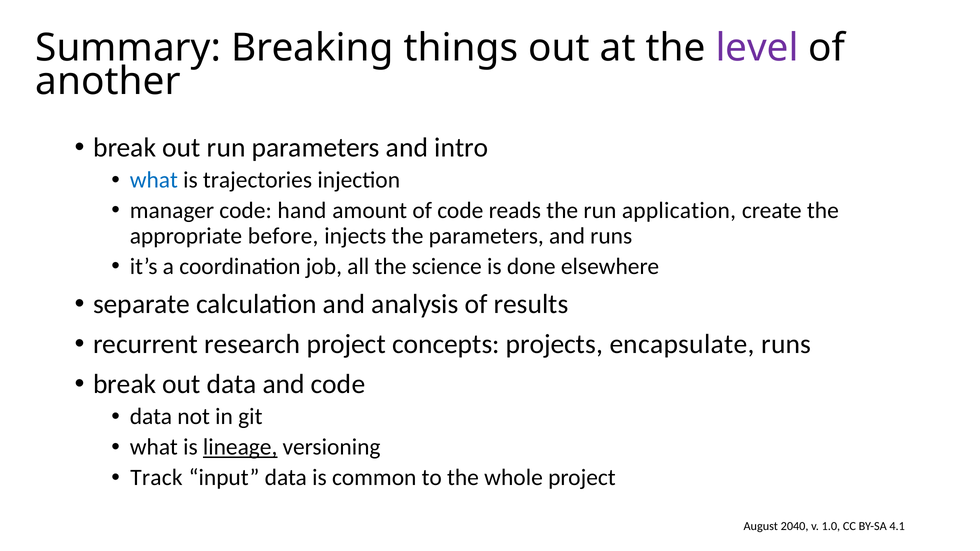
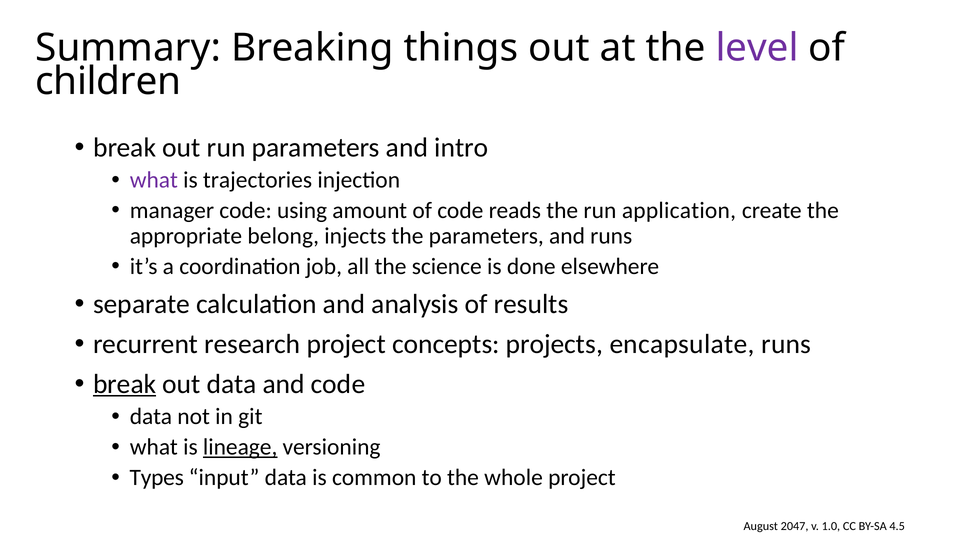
another: another -> children (108, 82)
what colour: blue -> purple (154, 180)
hand: hand -> using (302, 211)
before: before -> belong (283, 236)
break underline: none -> present (125, 384)
Track: Track -> Types (157, 478)
2040: 2040 -> 2047 (795, 526)
4.1: 4.1 -> 4.5 (897, 526)
